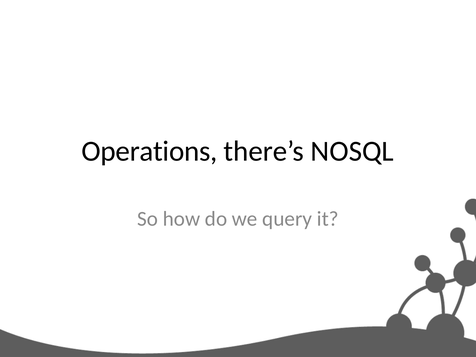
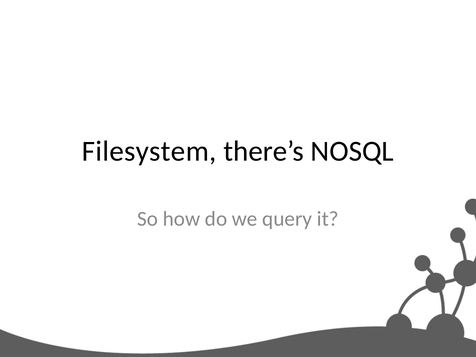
Operations: Operations -> Filesystem (149, 151)
